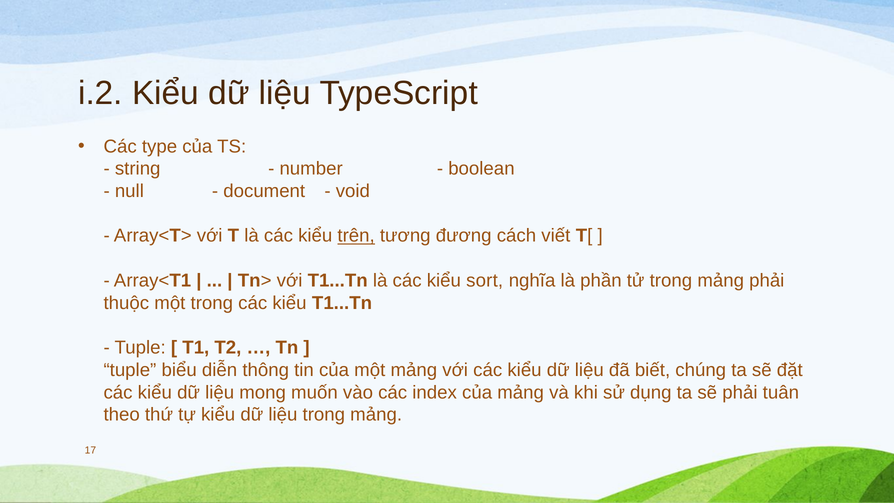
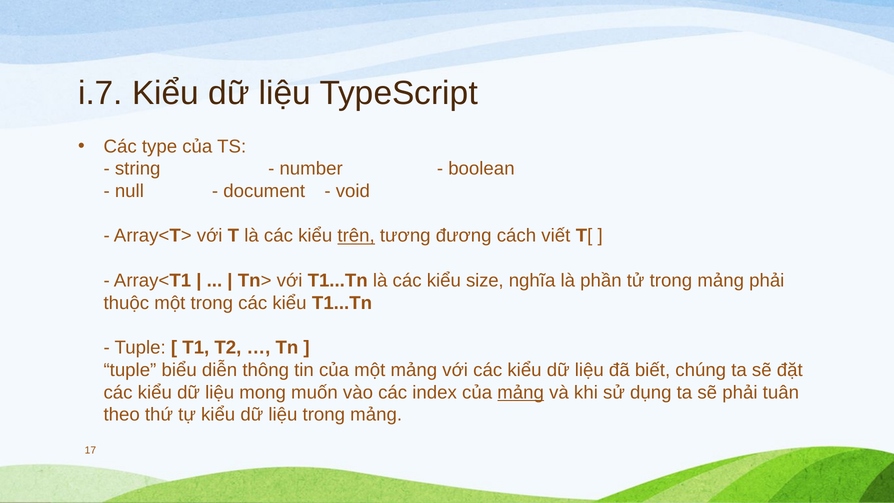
i.2: i.2 -> i.7 (100, 93)
sort: sort -> size (485, 280)
mảng underline: none -> present (521, 392)
